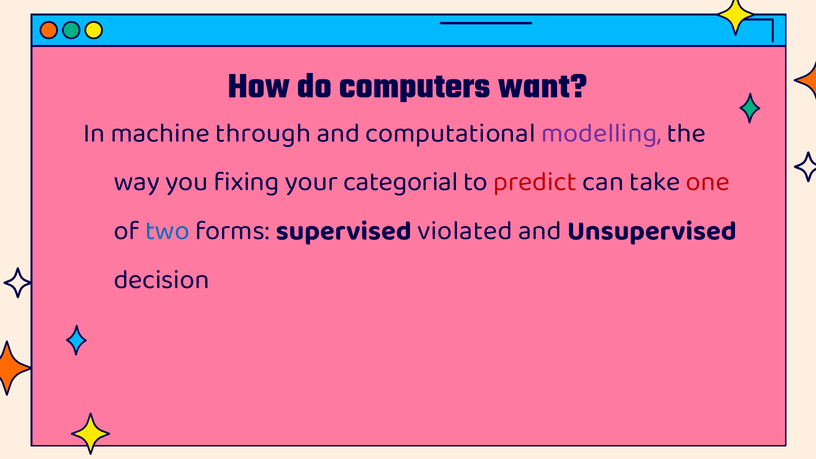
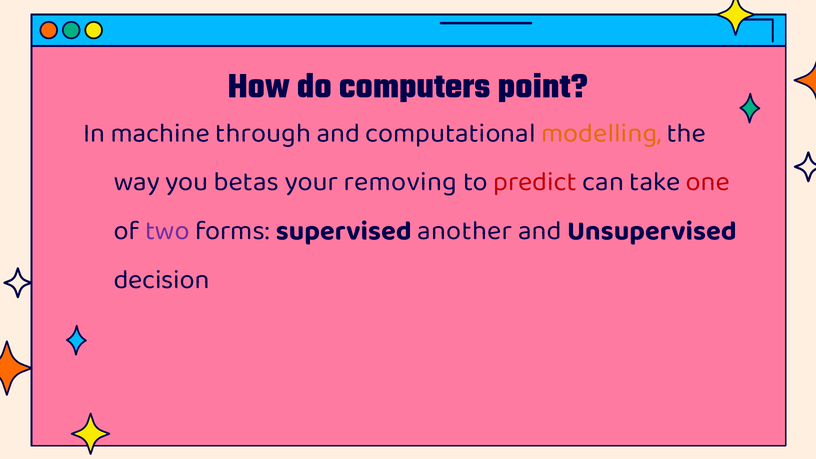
want: want -> point (543, 85)
modelling colour: purple -> orange (601, 133)
fixing: fixing -> betas (246, 181)
categorial: categorial -> removing (400, 181)
two colour: blue -> purple (167, 230)
violated: violated -> another (465, 230)
